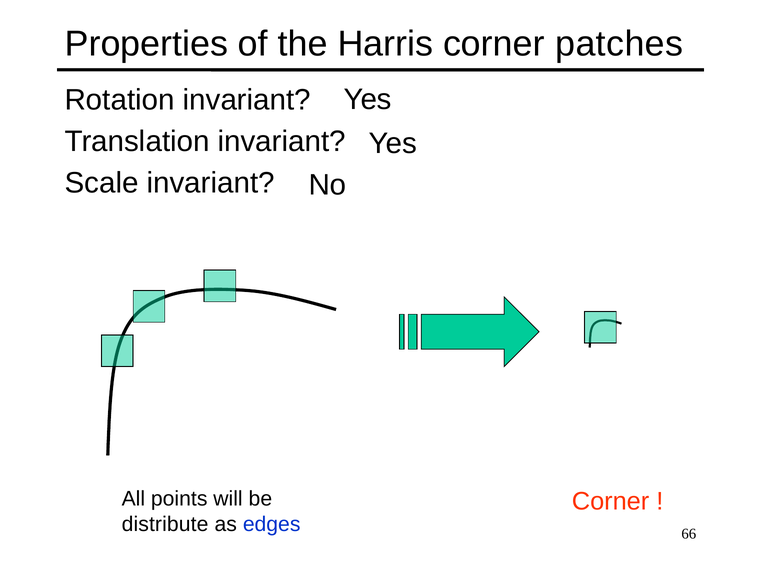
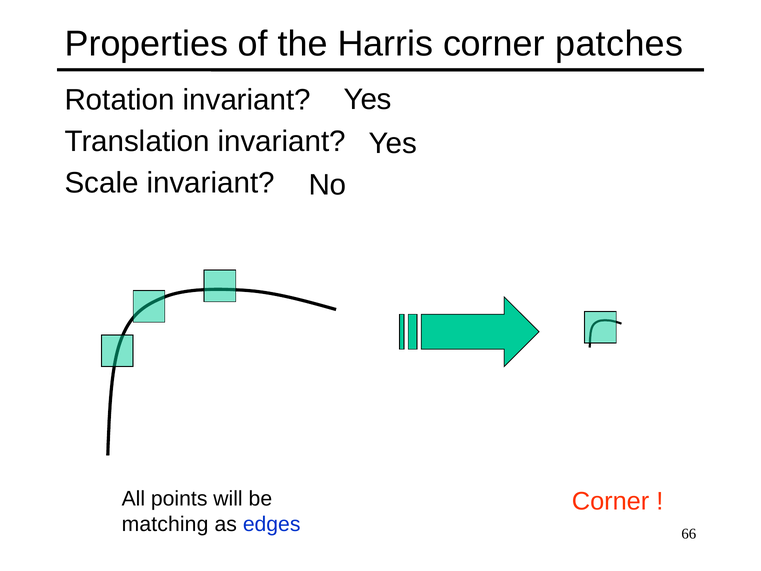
distribute: distribute -> matching (165, 524)
